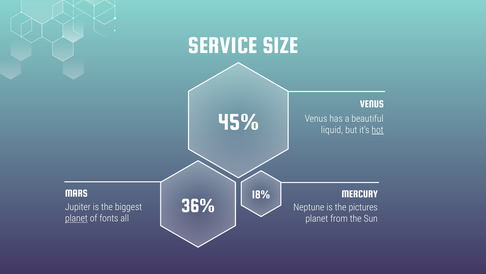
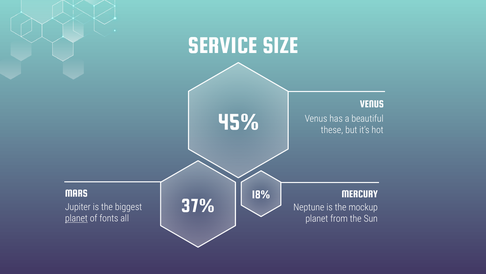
liquid: liquid -> these (332, 130)
hot underline: present -> none (378, 130)
36%: 36% -> 37% (198, 205)
pictures: pictures -> mockup (363, 207)
